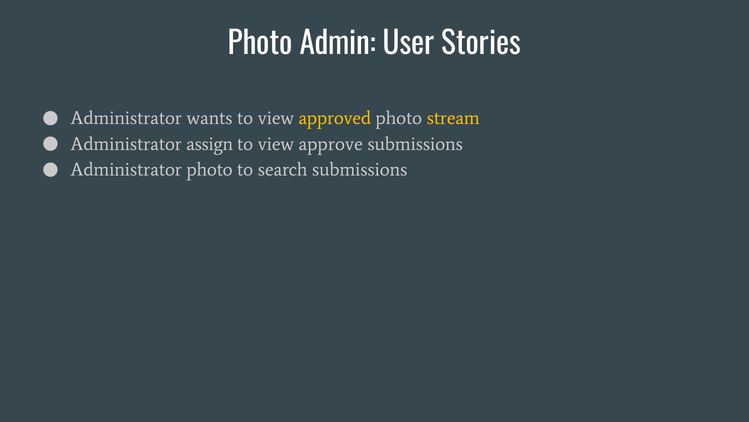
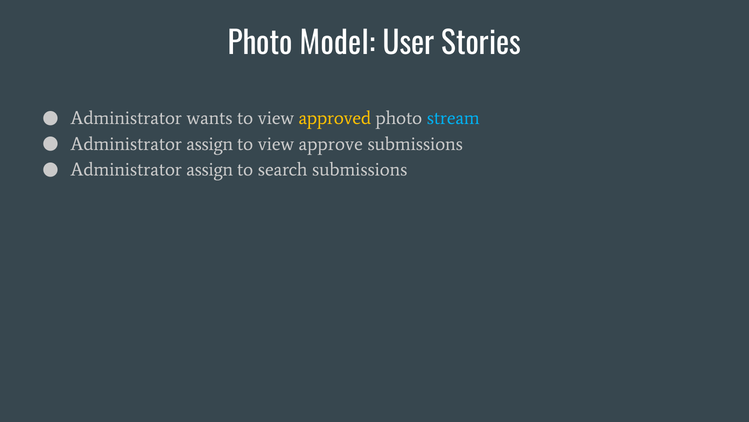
Admin: Admin -> Model (337, 44)
stream colour: yellow -> light blue (453, 118)
photo: photo -> assign (210, 169)
